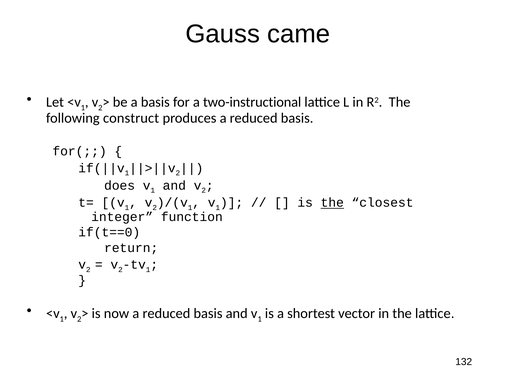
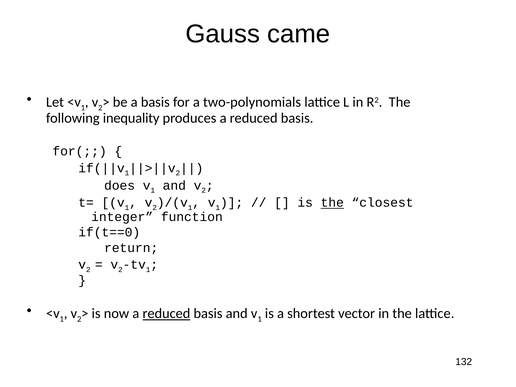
two-instructional: two-instructional -> two-polynomials (252, 102)
construct: construct -> inequality (131, 118)
reduced underline: none -> present (166, 314)
